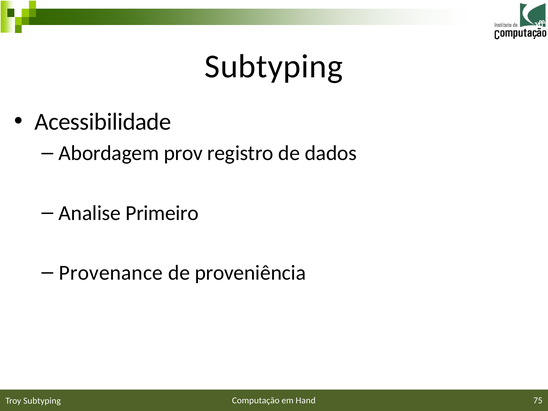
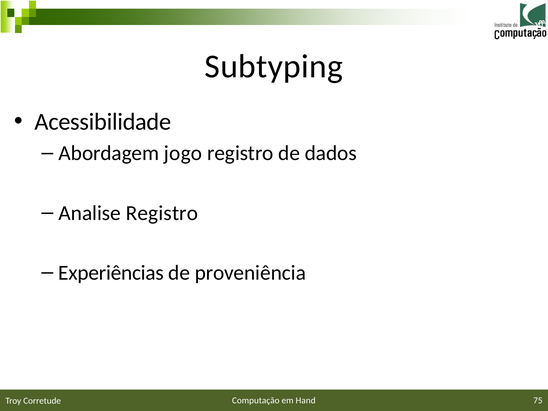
prov: prov -> jogo (183, 153)
Analise Primeiro: Primeiro -> Registro (162, 213)
Provenance: Provenance -> Experiências (111, 273)
Troy Subtyping: Subtyping -> Corretude (42, 401)
